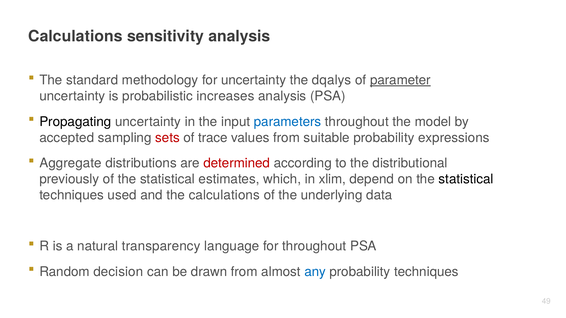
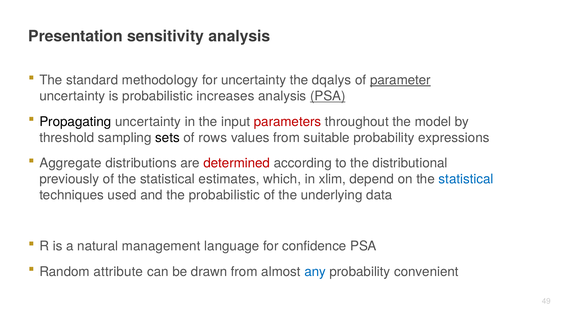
Calculations: Calculations -> Presentation (76, 36)
PSA underline: none -> present (328, 96)
parameters colour: blue -> red (288, 122)
accepted: accepted -> threshold (67, 138)
sets colour: red -> black (168, 138)
trace: trace -> rows (213, 138)
statistical colour: black -> blue (466, 179)
the calculations: calculations -> probabilistic (224, 195)
transparency: transparency -> management (161, 246)
for throughout: throughout -> confidence (314, 246)
decision: decision -> attribute (118, 272)
probability techniques: techniques -> convenient (426, 272)
